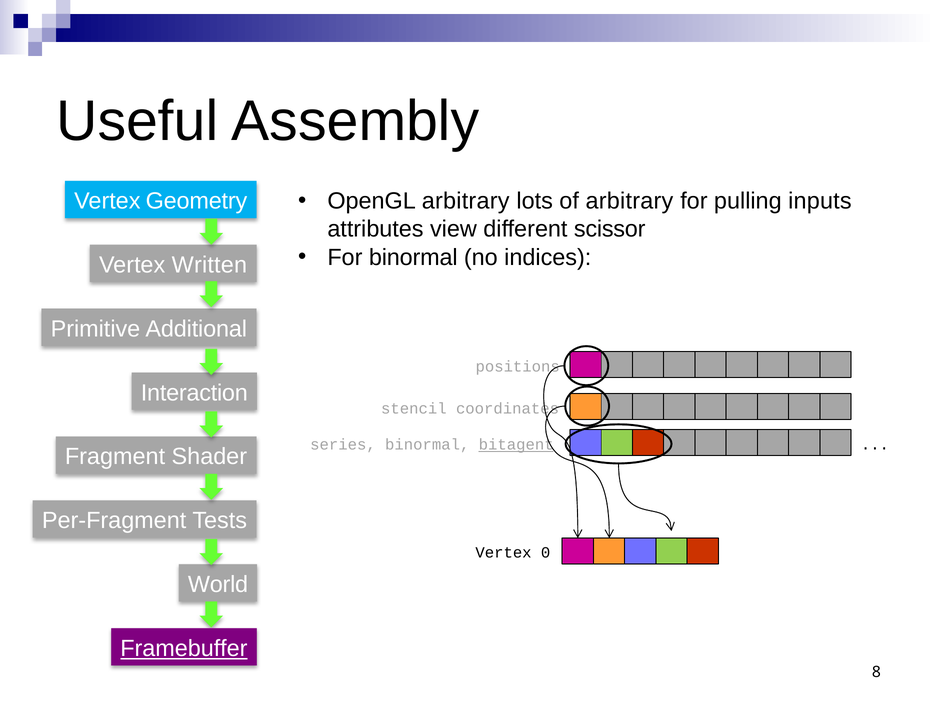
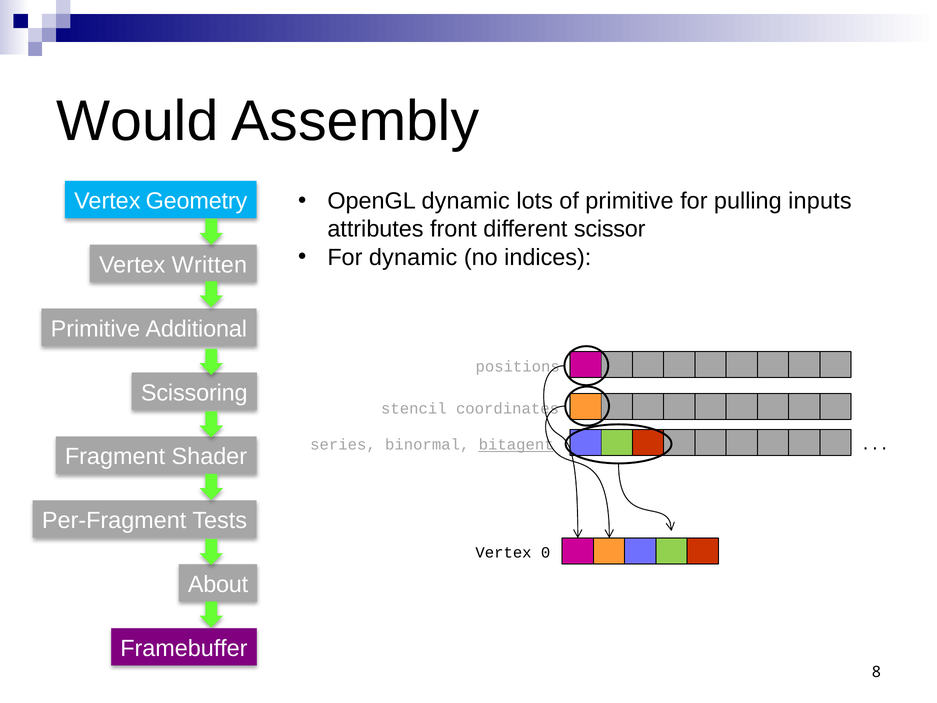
Useful: Useful -> Would (137, 121)
OpenGL arbitrary: arbitrary -> dynamic (466, 201)
of arbitrary: arbitrary -> primitive (629, 201)
view: view -> front (453, 229)
For binormal: binormal -> dynamic (413, 257)
Interaction: Interaction -> Scissoring (194, 393)
World: World -> About (218, 584)
Framebuffer underline: present -> none (184, 648)
